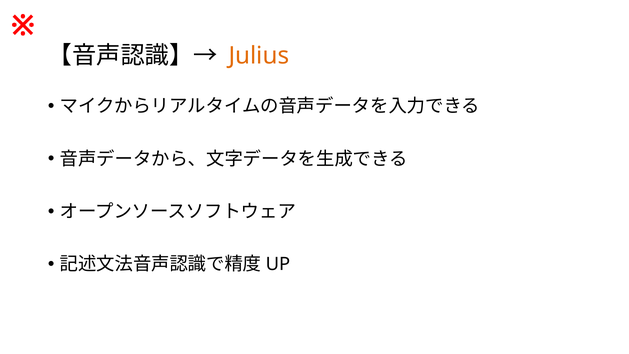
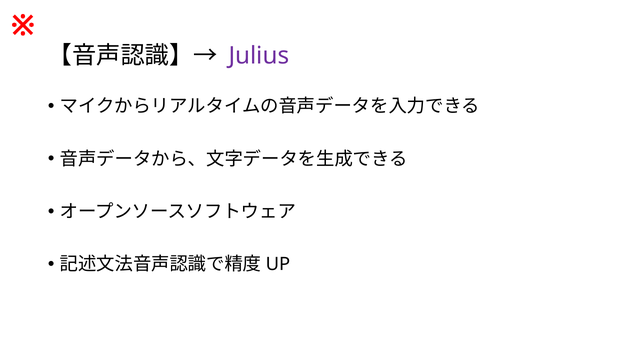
Julius colour: orange -> purple (259, 56)
